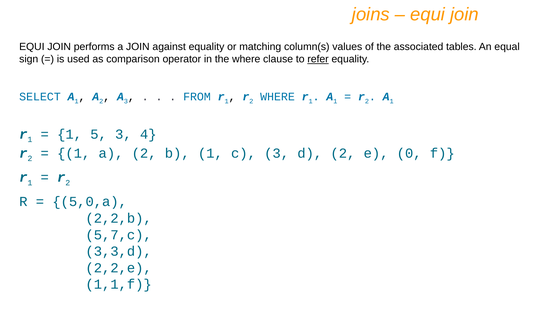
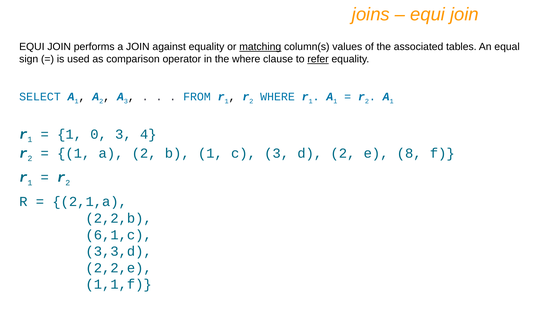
matching underline: none -> present (260, 47)
5: 5 -> 0 (99, 135)
0: 0 -> 8 (409, 153)
5,0,a: 5,0,a -> 2,1,a (90, 202)
5,7,c: 5,7,c -> 6,1,c (119, 235)
